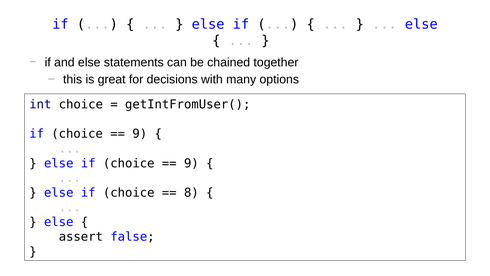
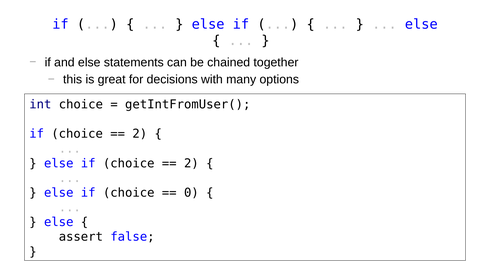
9: 9 -> 2 (140, 134)
9: 9 -> 2 (191, 163)
8: 8 -> 0 (191, 193)
